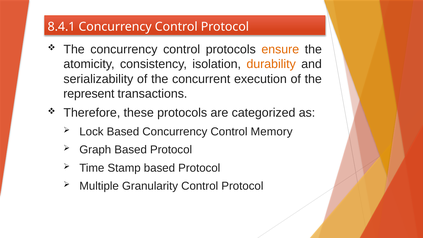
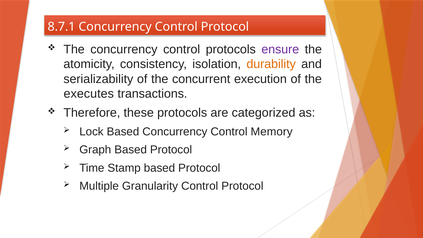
8.4.1: 8.4.1 -> 8.7.1 (62, 27)
ensure colour: orange -> purple (280, 49)
represent: represent -> executes (89, 94)
